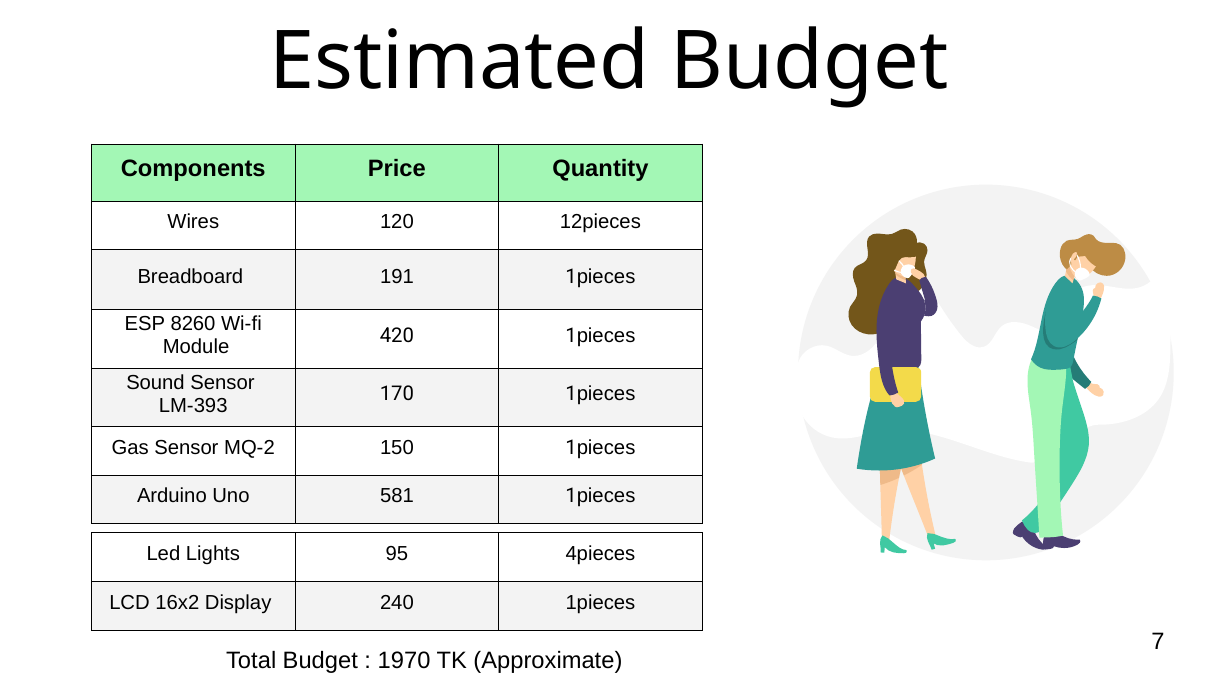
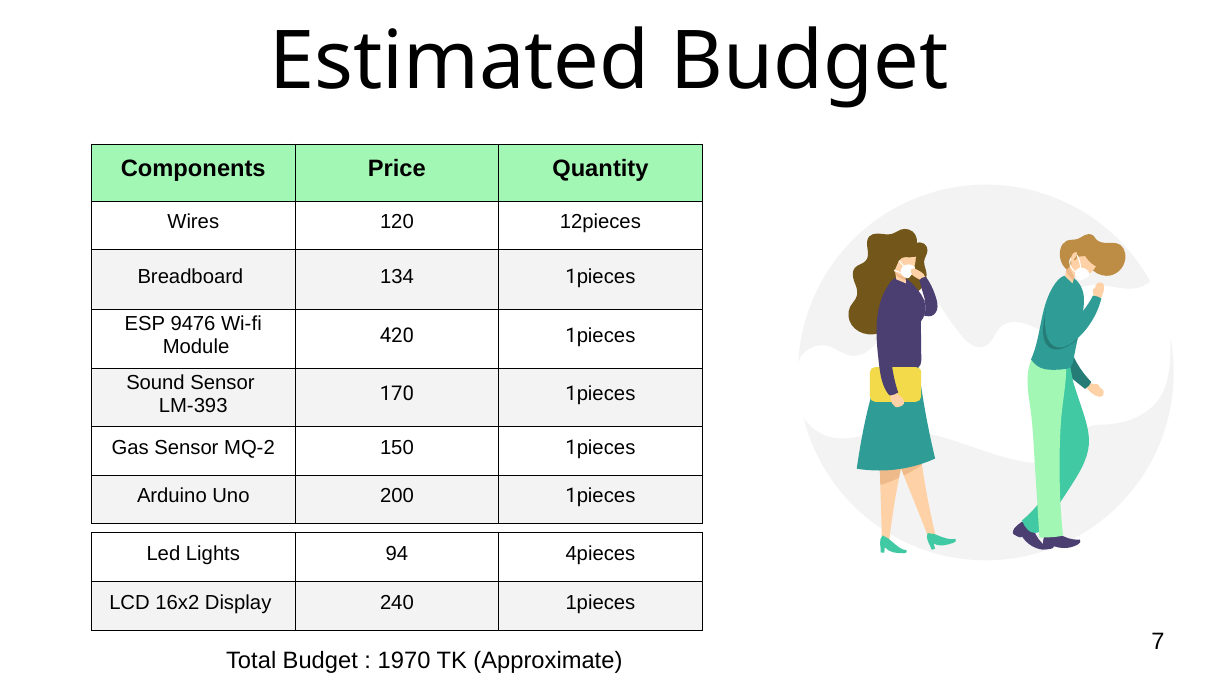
191: 191 -> 134 (397, 276)
8260: 8260 -> 9476 (193, 324)
581: 581 -> 200 (397, 496)
95: 95 -> 94 (397, 554)
